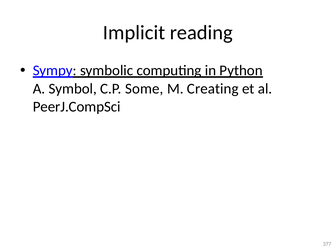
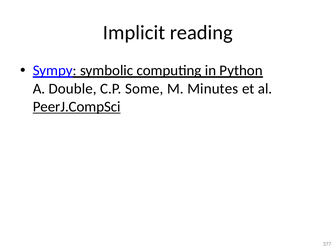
Symbol: Symbol -> Double (73, 89)
Creating: Creating -> Minutes (213, 89)
PeerJ.CompSci underline: none -> present (77, 107)
